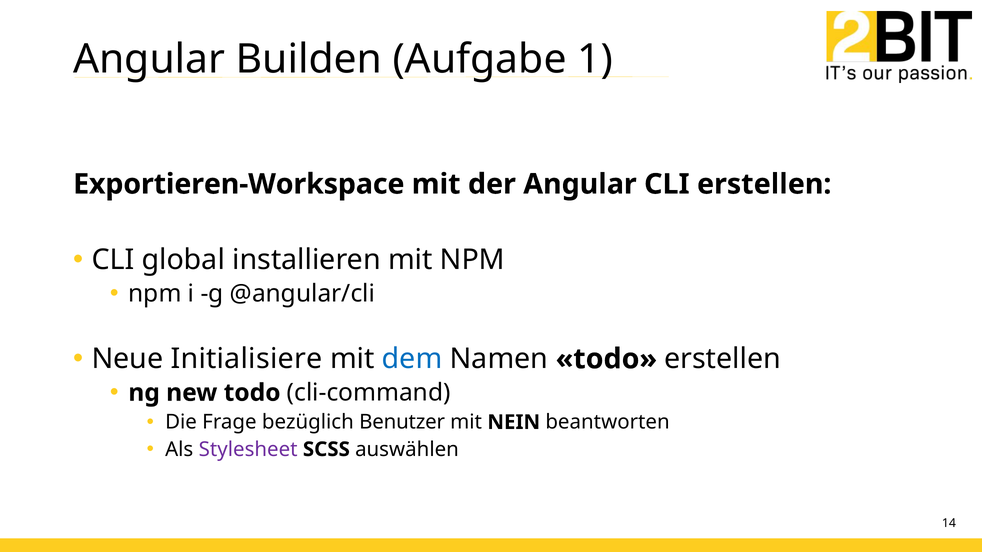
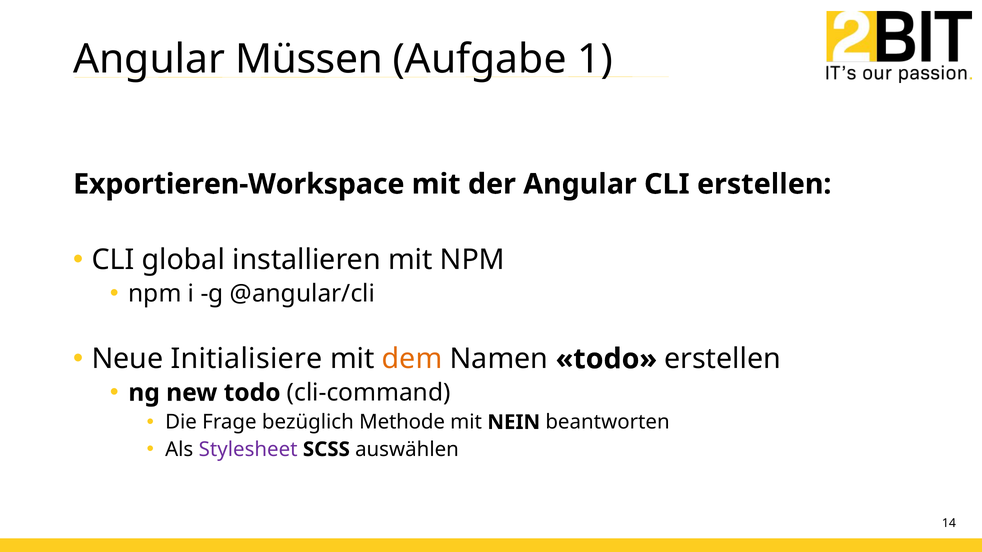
Builden: Builden -> Müssen (309, 59)
dem colour: blue -> orange (412, 359)
Benutzer: Benutzer -> Methode (402, 422)
